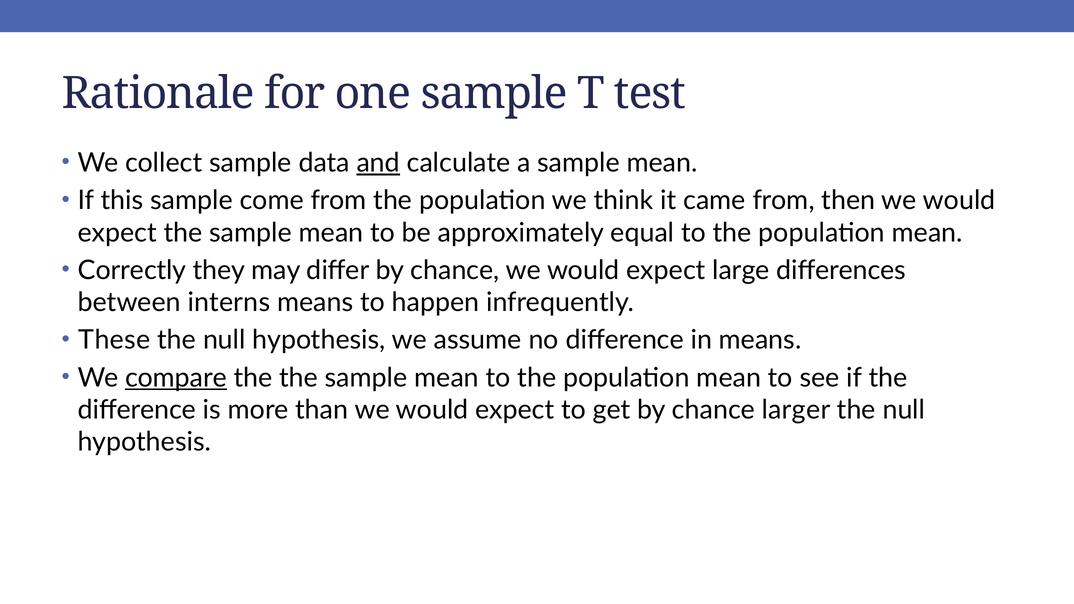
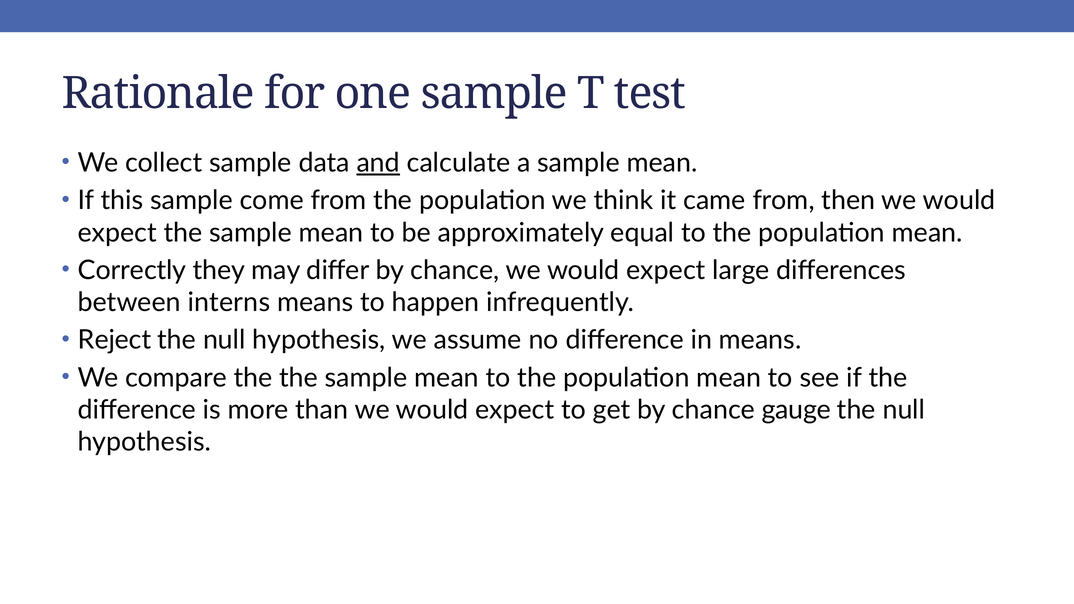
These: These -> Reject (115, 340)
compare underline: present -> none (176, 378)
larger: larger -> gauge (796, 410)
